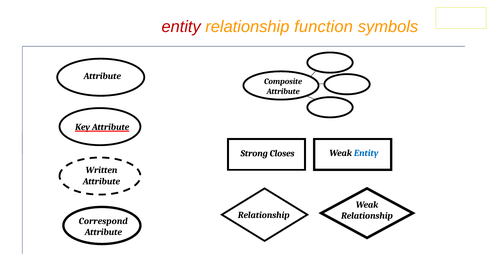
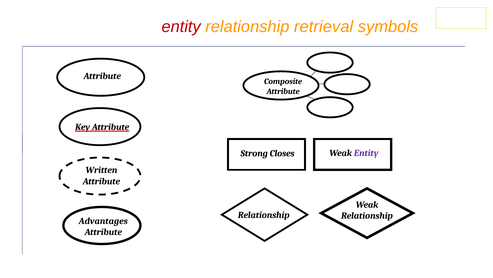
function: function -> retrieval (324, 27)
Entity colour: blue -> purple (366, 153)
Correspond: Correspond -> Advantages (103, 220)
